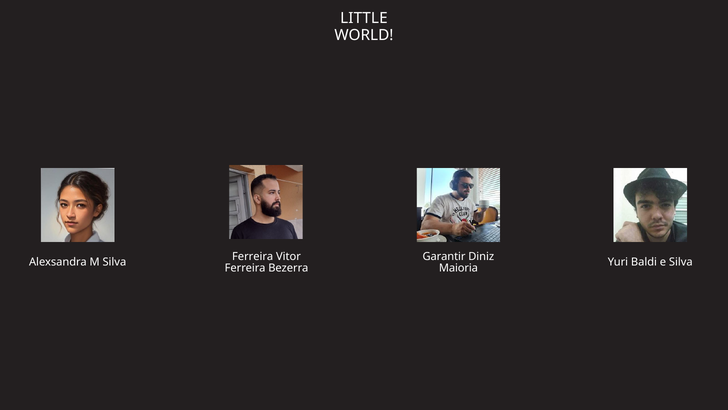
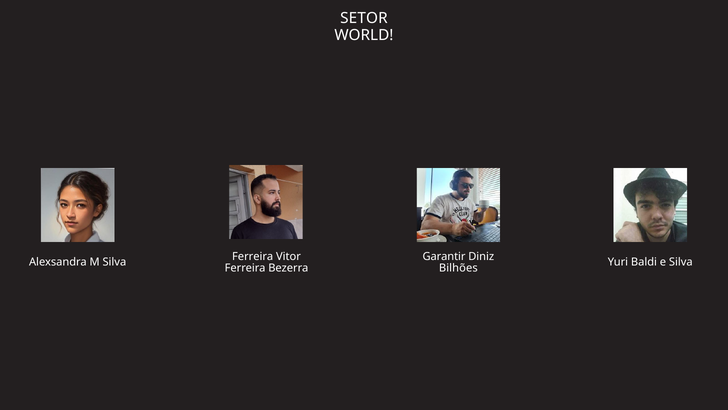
LITTLE: LITTLE -> SETOR (364, 18)
Maioria: Maioria -> Bilhões (458, 268)
